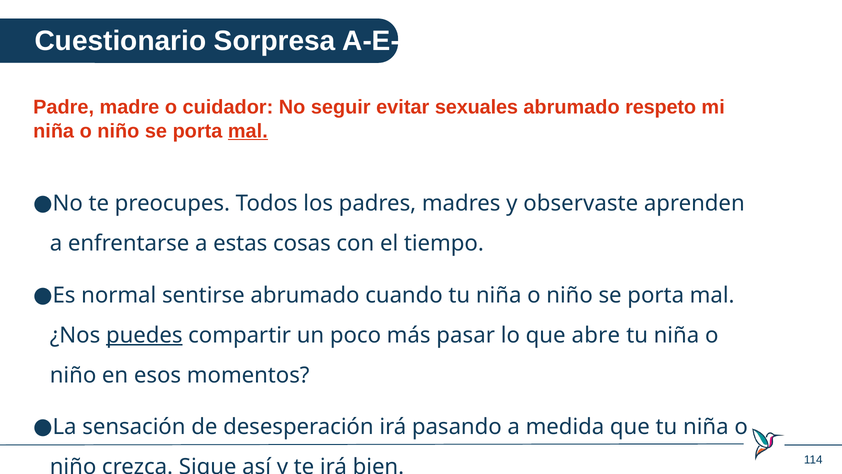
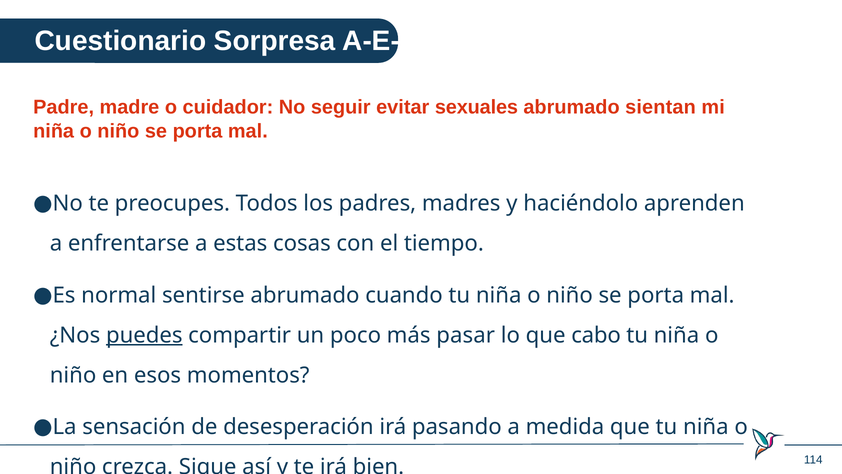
respeto: respeto -> sientan (660, 107)
mal underline: present -> none (248, 131)
observaste: observaste -> haciéndolo (581, 203)
abre: abre -> cabo (596, 335)
